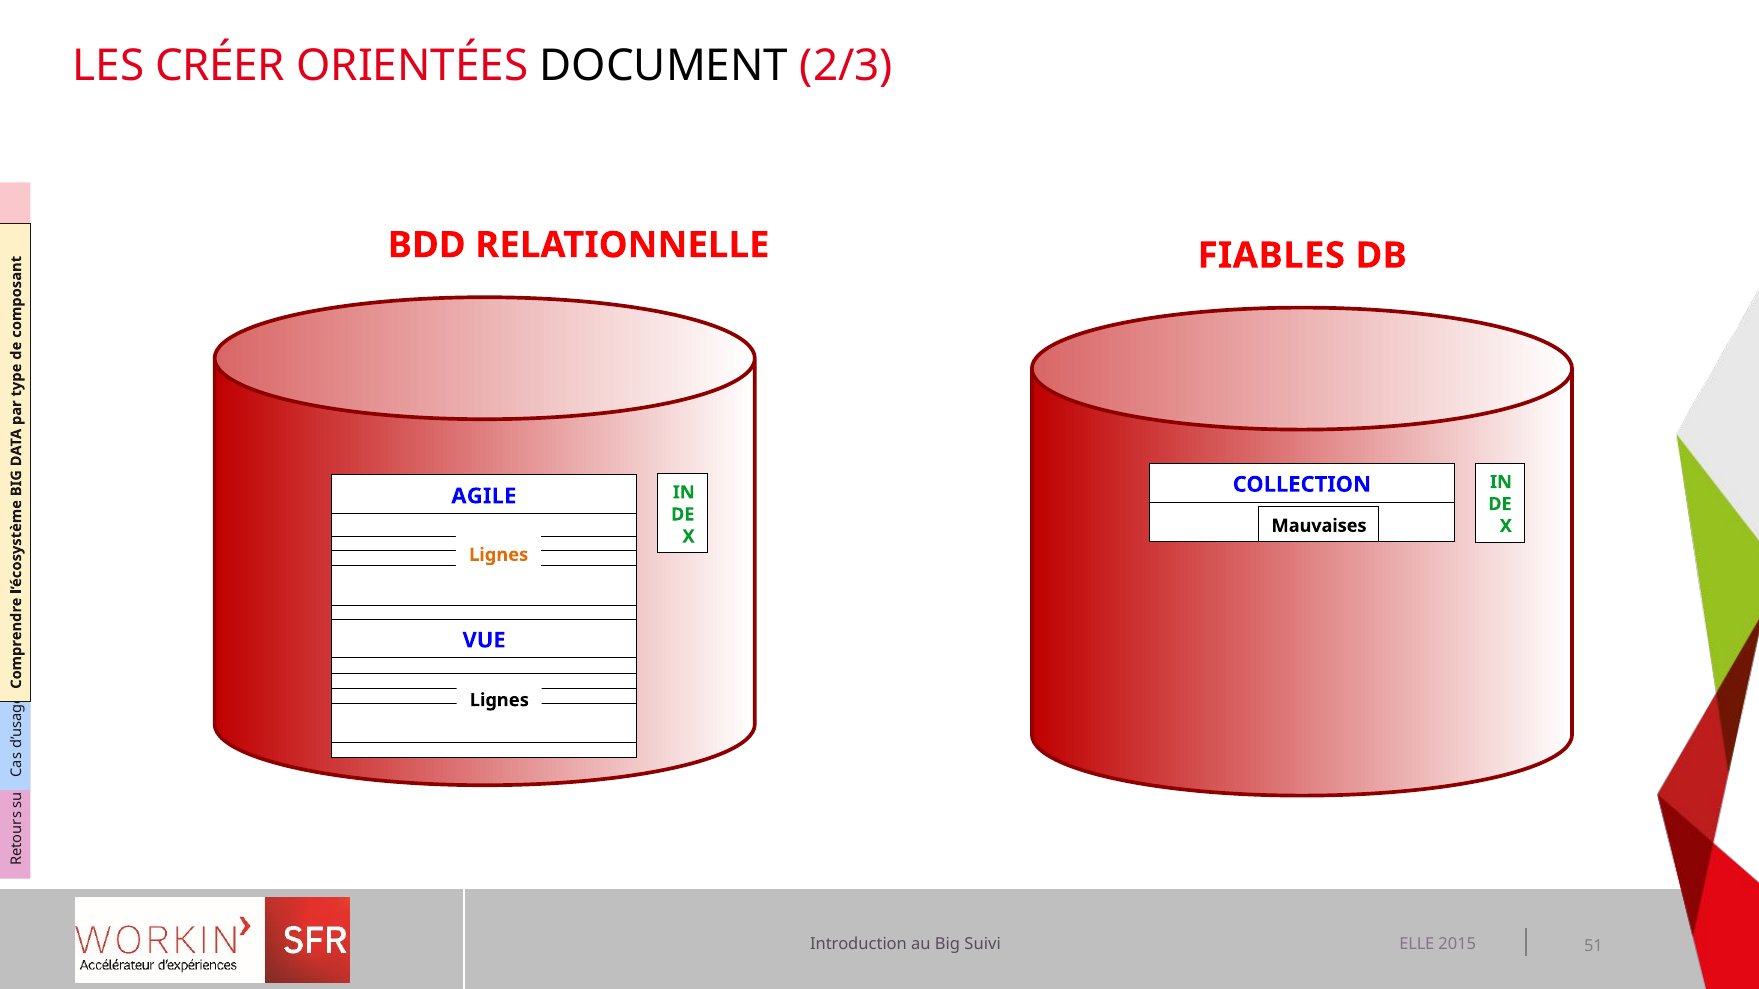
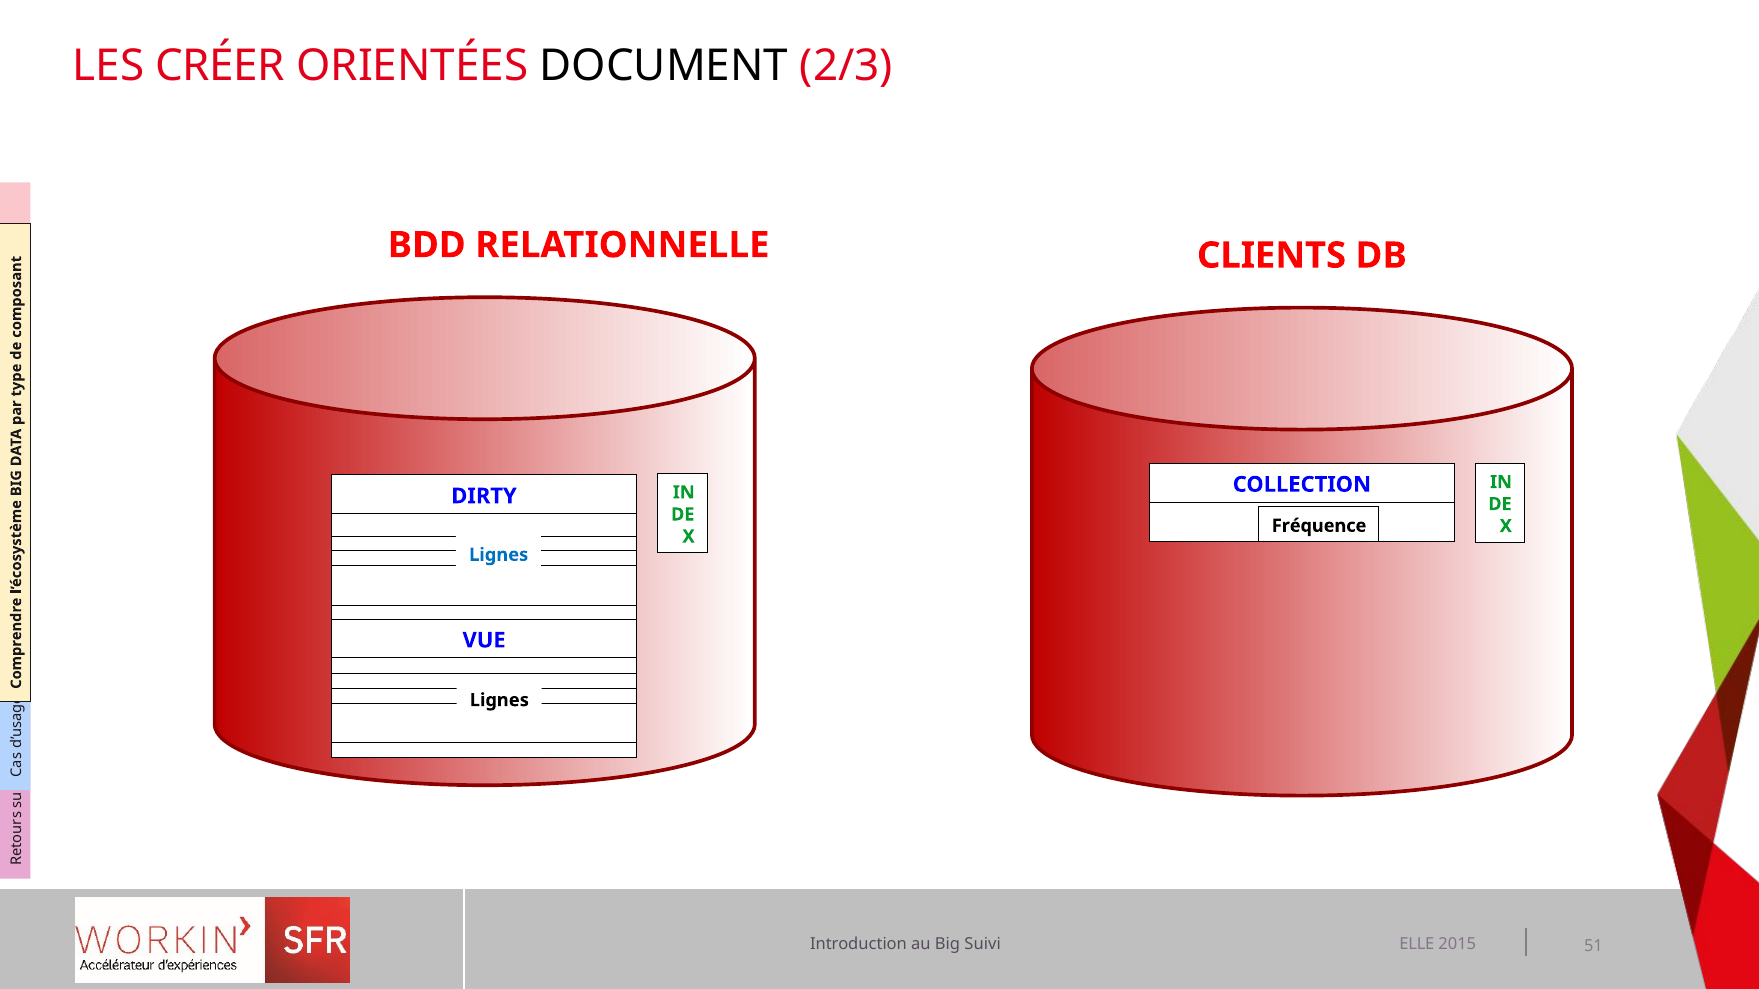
FIABLES: FIABLES -> CLIENTS (1272, 256)
AGILE: AGILE -> DIRTY (484, 496)
Mauvaises: Mauvaises -> Fréquence (1319, 526)
Lignes colour: orange -> blue (499, 555)
